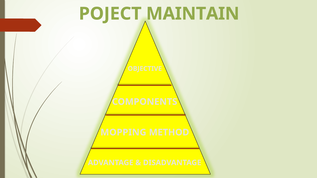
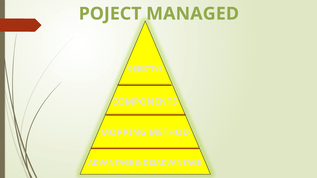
MAINTAIN: MAINTAIN -> MANAGED (193, 14)
